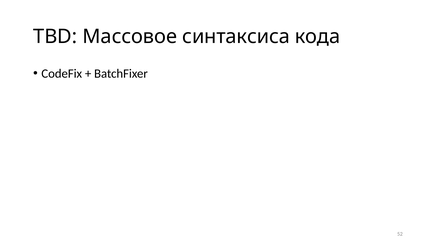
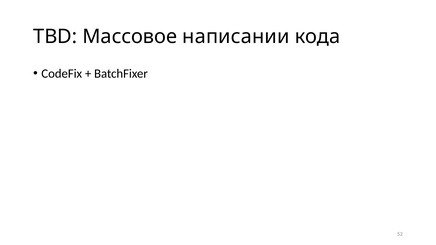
синтаксиса: синтаксиса -> написании (236, 37)
